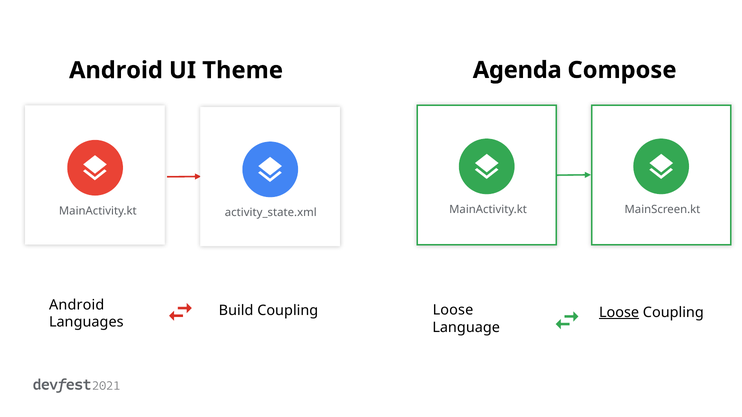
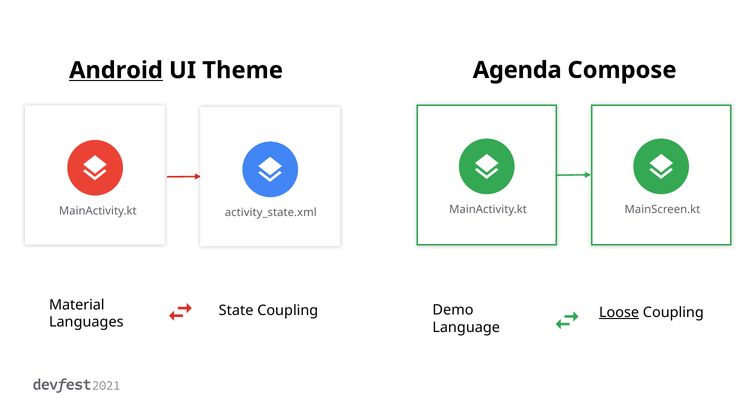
Android underline: none -> present (116, 70)
Android: Android -> Material (77, 305)
Build: Build -> State (236, 311)
Coupling Loose: Loose -> Demo (453, 310)
